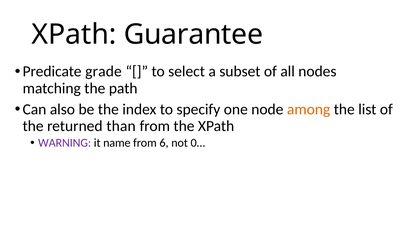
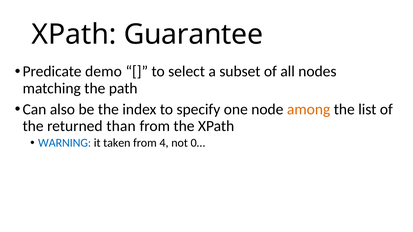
grade: grade -> demo (103, 72)
WARNING colour: purple -> blue (65, 143)
name: name -> taken (117, 143)
6: 6 -> 4 (164, 143)
